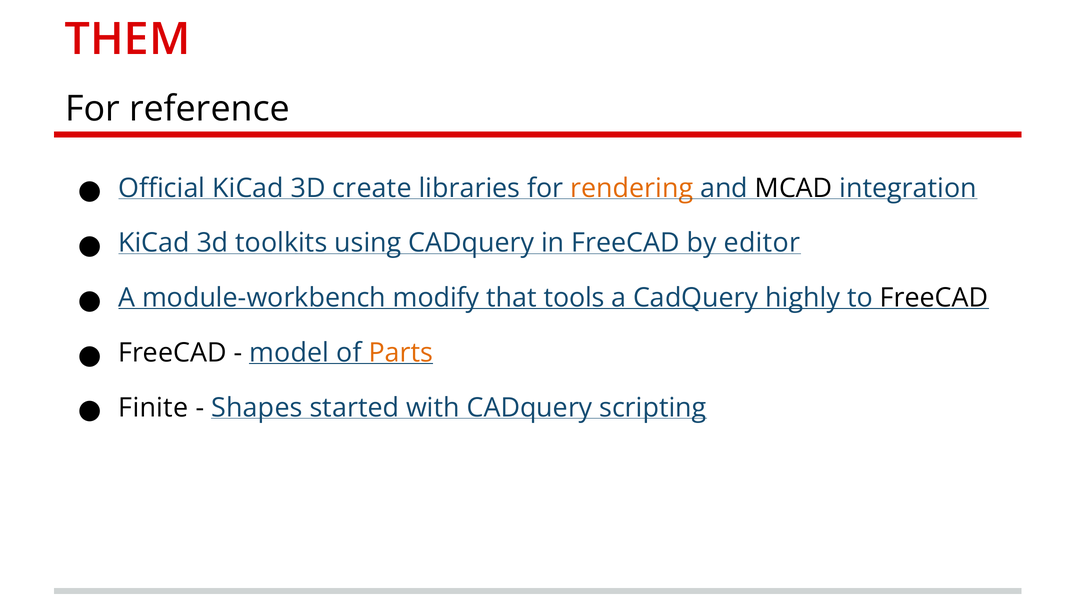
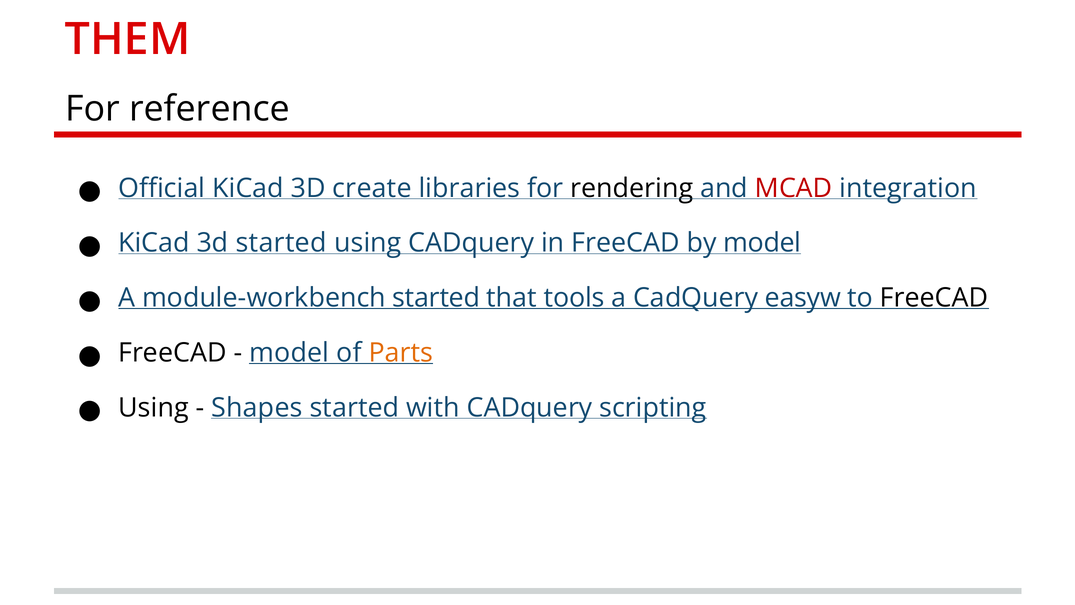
rendering colour: orange -> black (632, 188)
MCAD colour: black -> red (794, 188)
3d toolkits: toolkits -> started (281, 243)
by editor: editor -> model (762, 243)
module-workbench modify: modify -> started (436, 298)
highly: highly -> easyw (803, 298)
Finite: Finite -> Using (153, 408)
